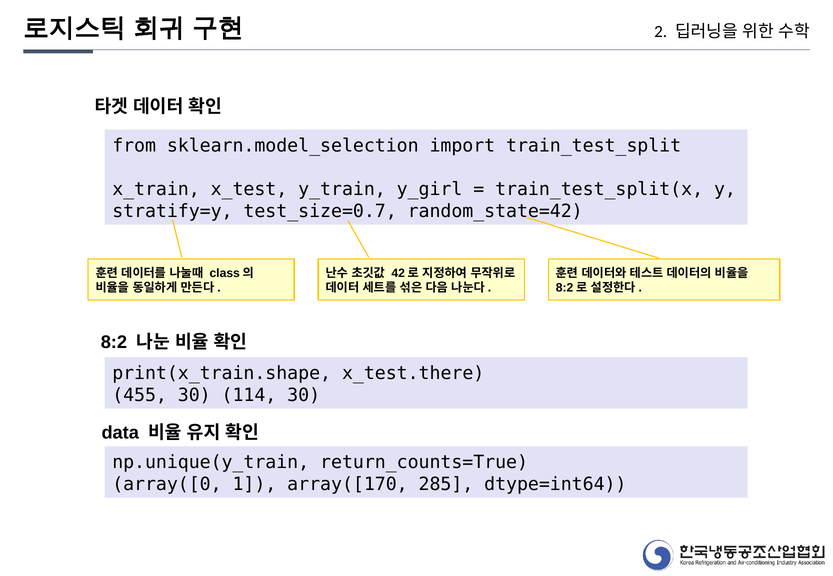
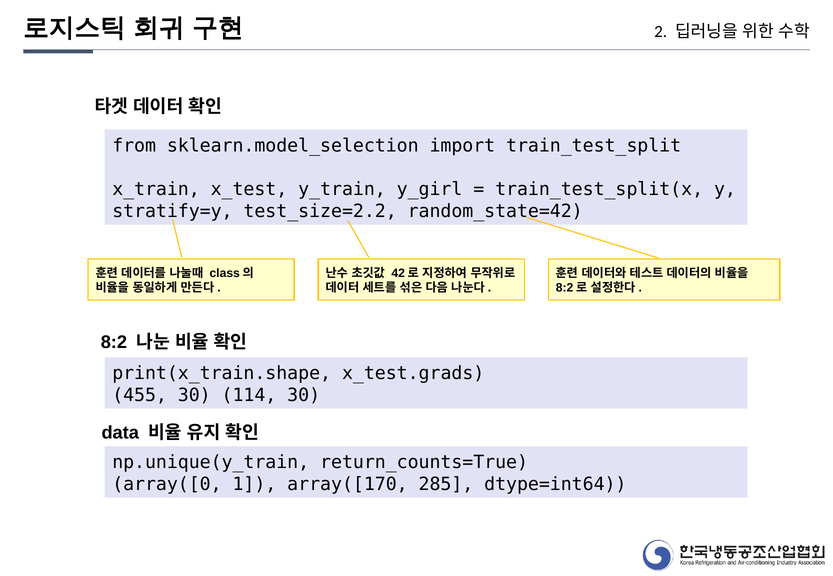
test_size=0.7: test_size=0.7 -> test_size=2.2 (320, 212)
x_test.there: x_test.there -> x_test.grads (413, 374)
